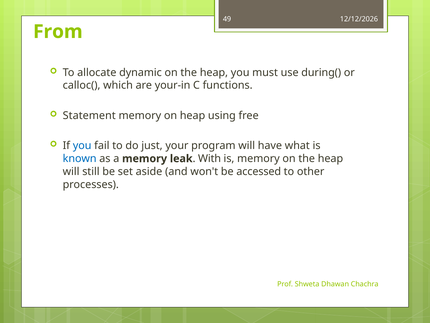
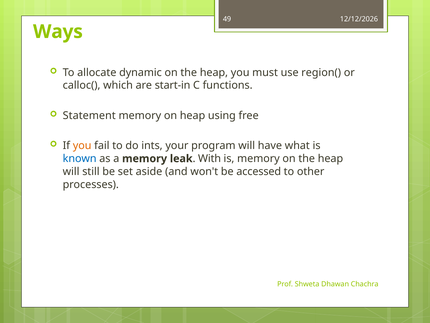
From: From -> Ways (58, 32)
during(: during( -> region( (321, 72)
your-in: your-in -> start-in (173, 85)
you colour: blue -> orange (82, 145)
just: just -> ints (152, 145)
